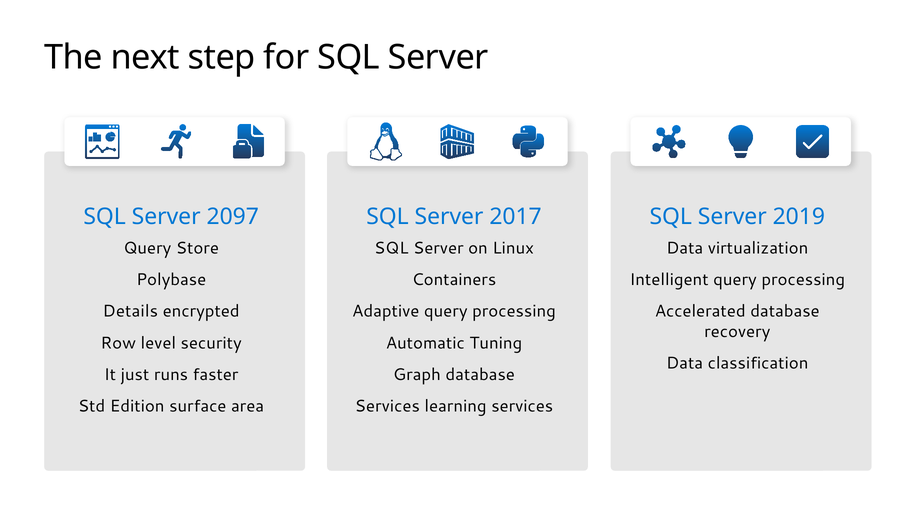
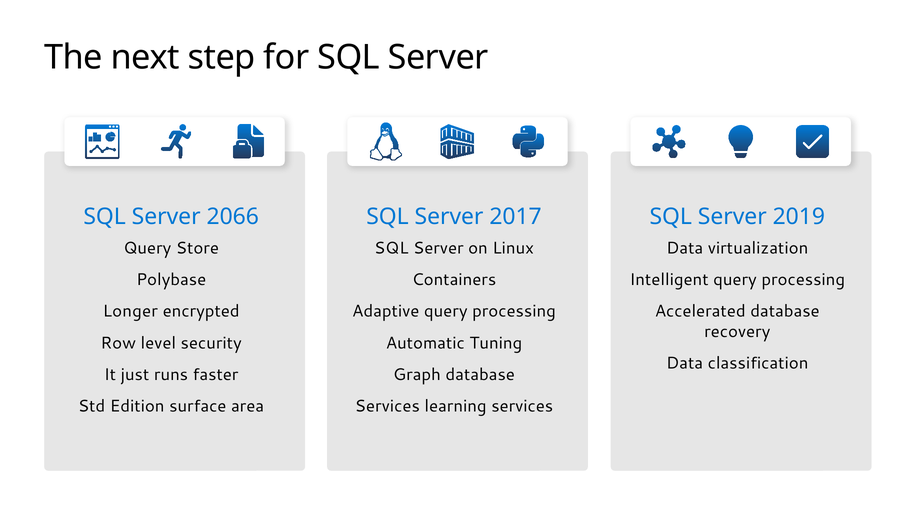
2097: 2097 -> 2066 (233, 216)
Details: Details -> Longer (130, 311)
